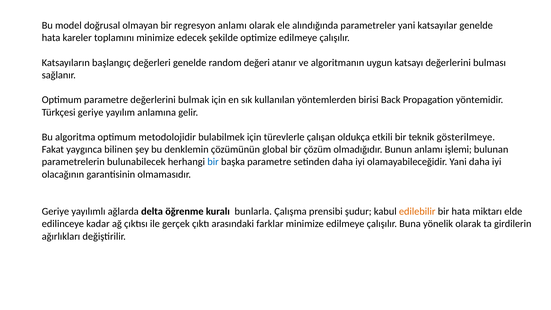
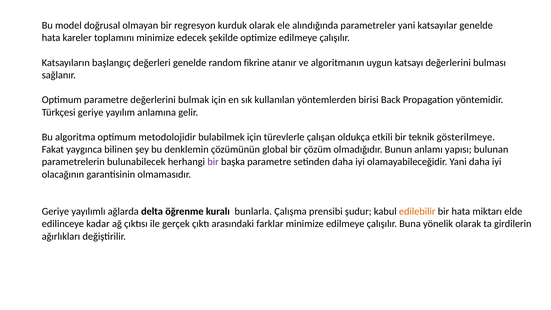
regresyon anlamı: anlamı -> kurduk (232, 25)
değeri: değeri -> fikrine (257, 63)
işlemi: işlemi -> yapısı (458, 149)
bir colour: blue -> purple (213, 162)
